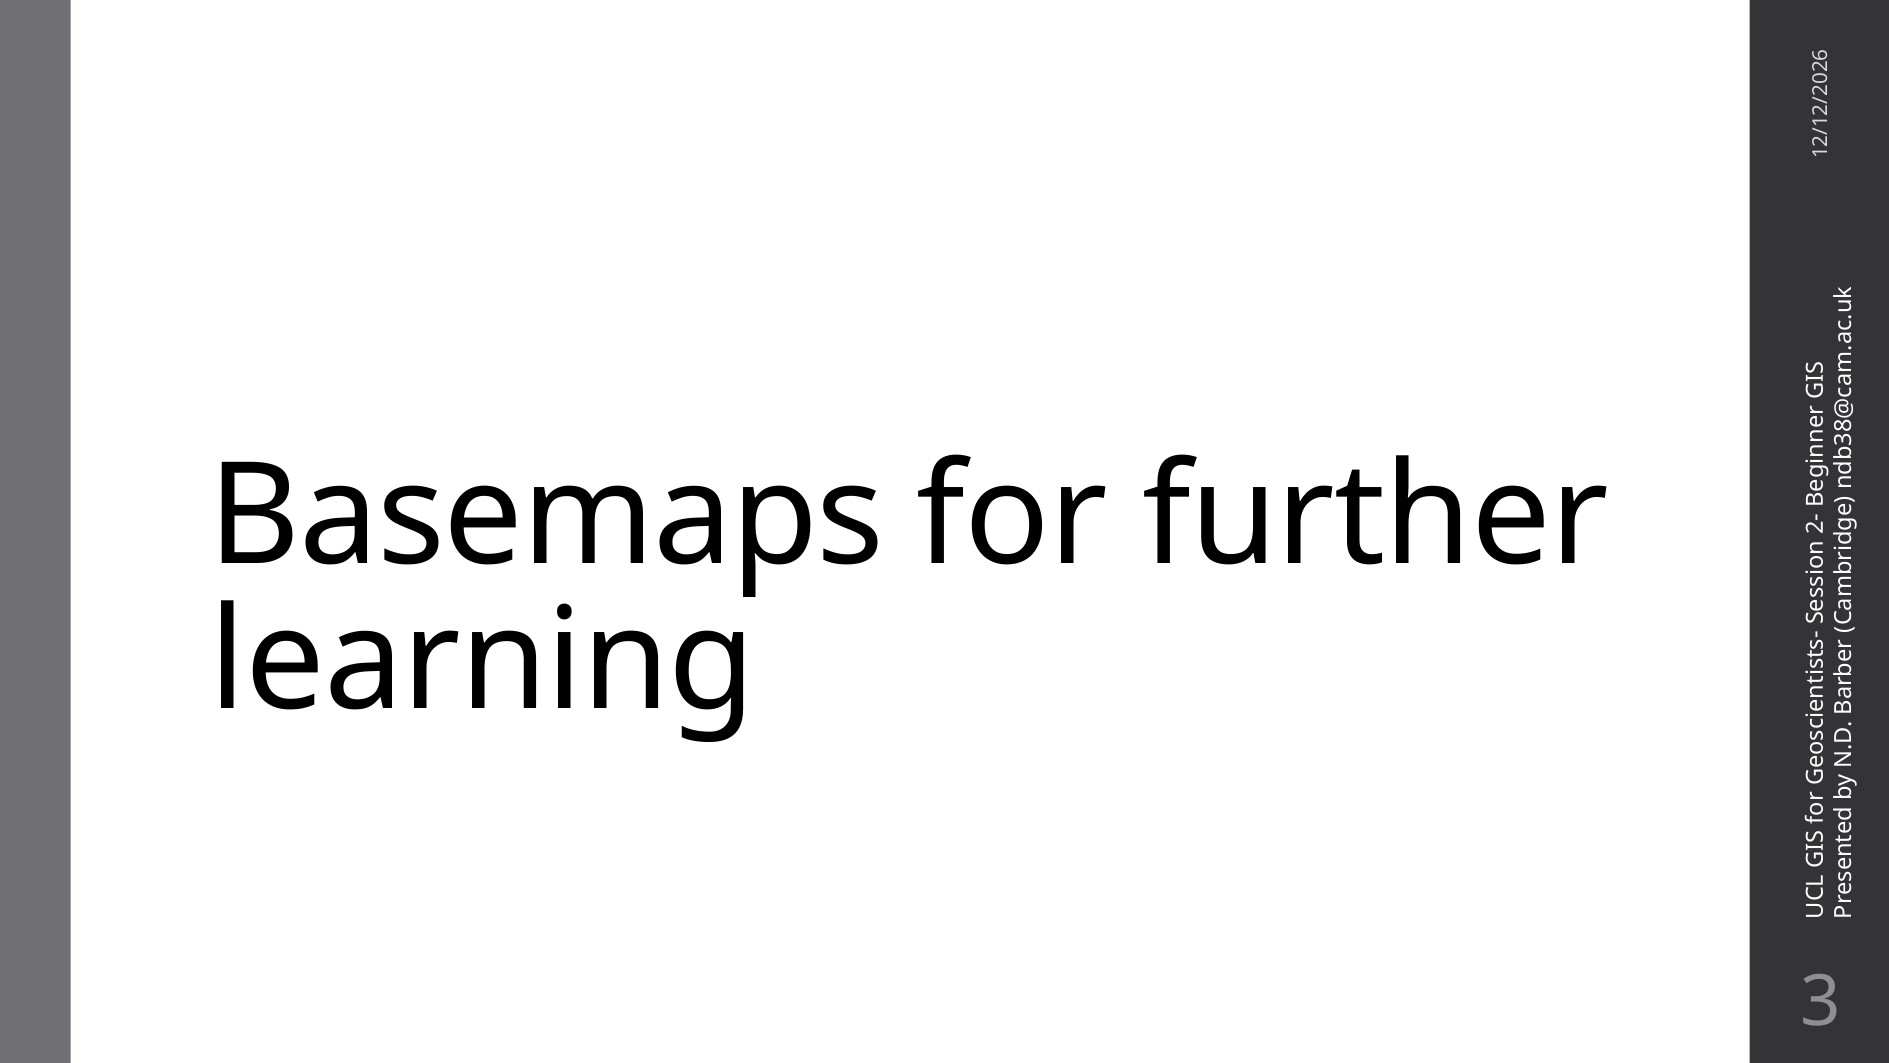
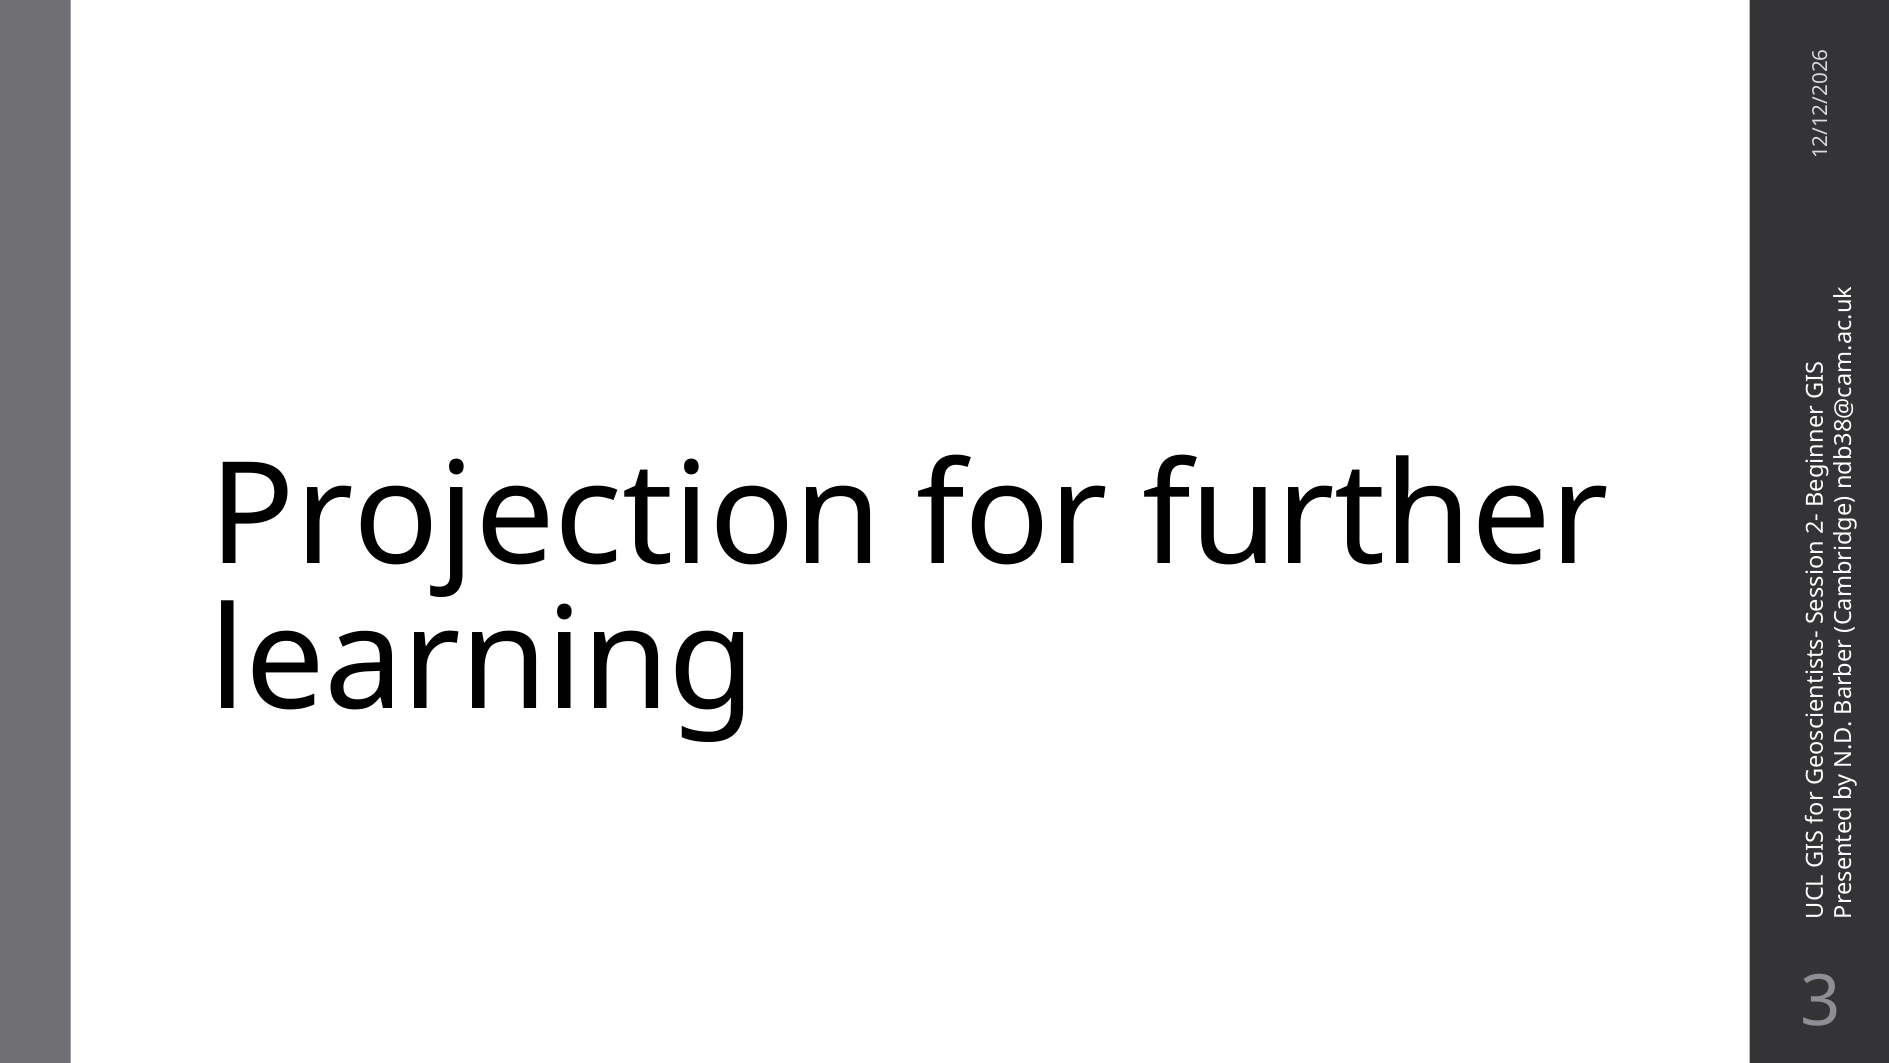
Basemaps: Basemaps -> Projection (546, 516)
